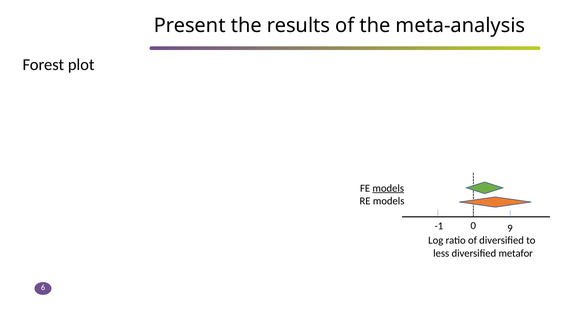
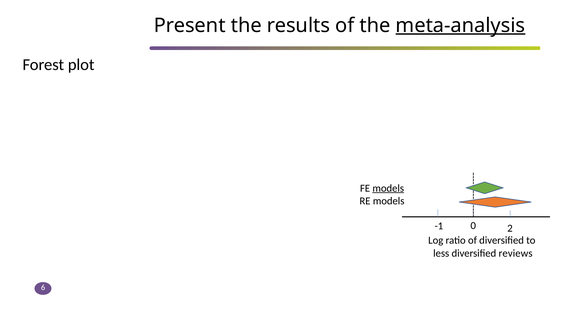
meta-analysis underline: none -> present (460, 25)
9: 9 -> 2 (510, 228)
metafor: metafor -> reviews (516, 253)
